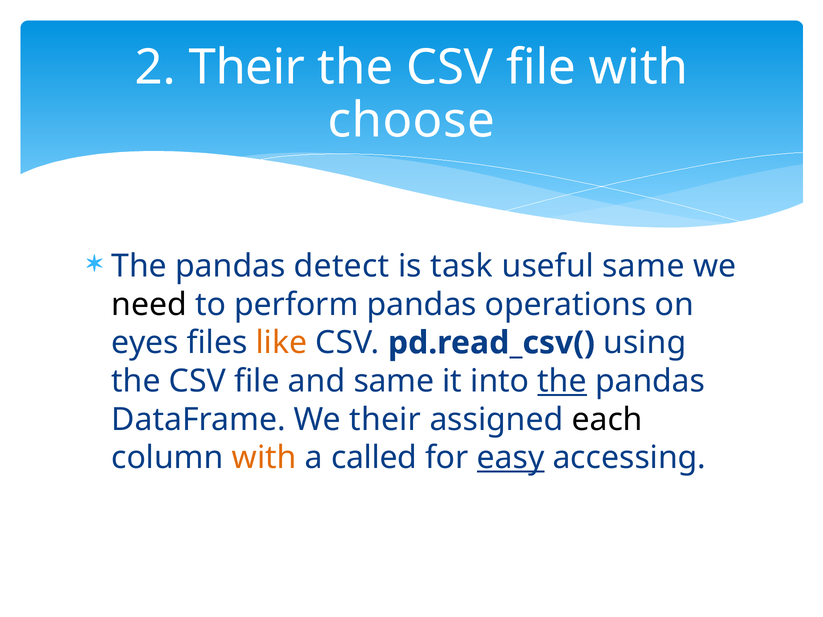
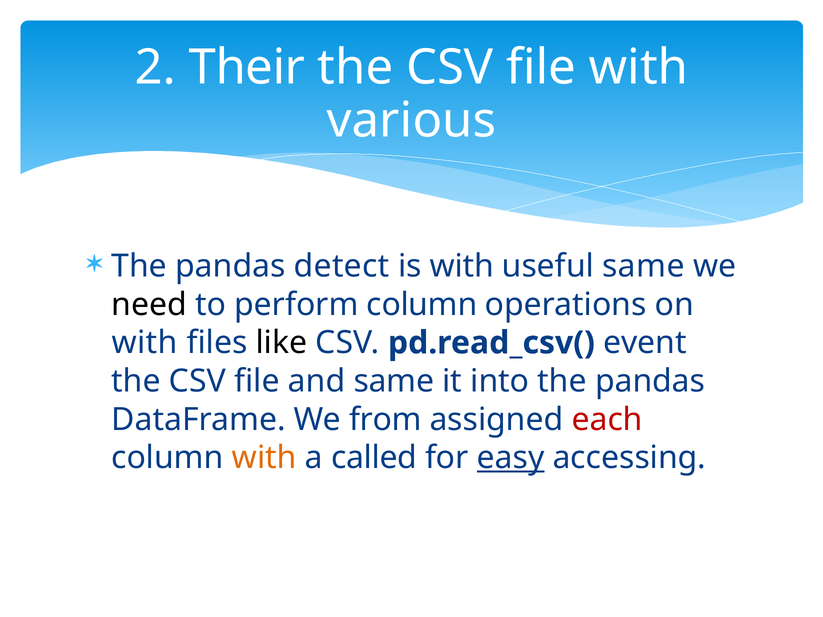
choose: choose -> various (412, 121)
is task: task -> with (462, 266)
perform pandas: pandas -> column (422, 305)
eyes: eyes -> with (145, 343)
like colour: orange -> black (281, 343)
using: using -> event (645, 343)
the underline: present -> none (562, 381)
We their: their -> from (385, 420)
each colour: black -> red (607, 420)
